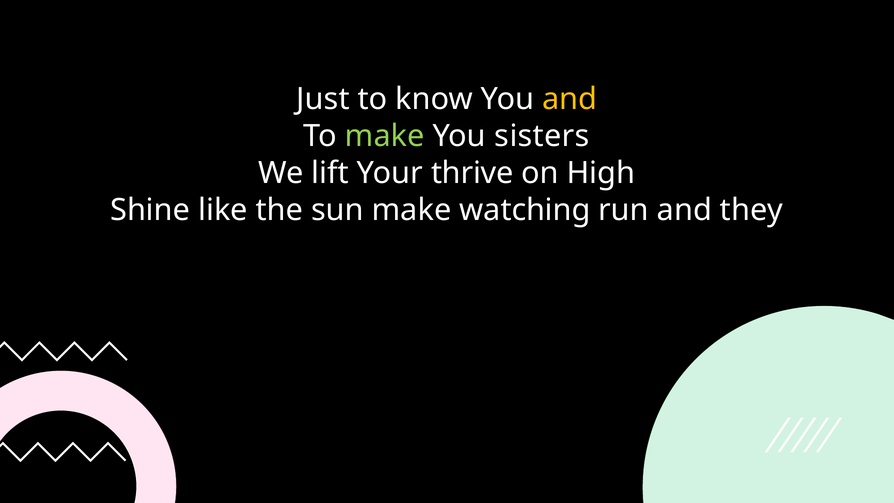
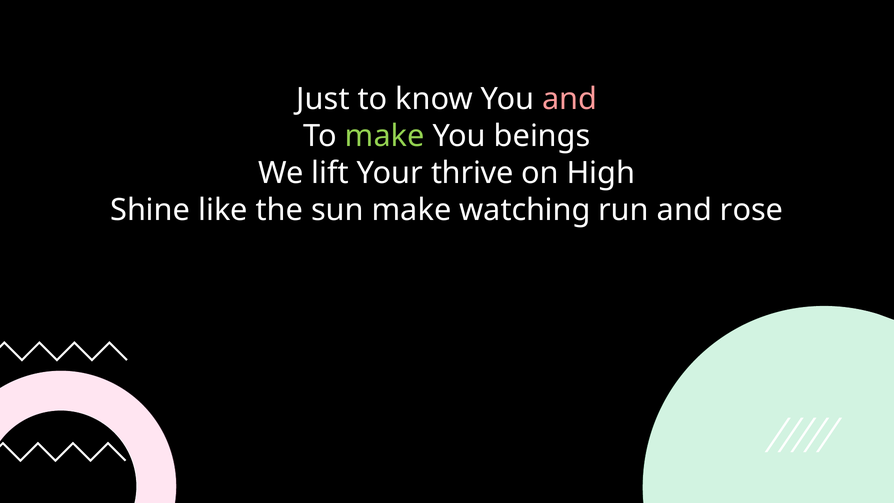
and colour: yellow -> pink (570, 99)
sisters: sisters -> beings (542, 136)
they: they -> rose (752, 210)
